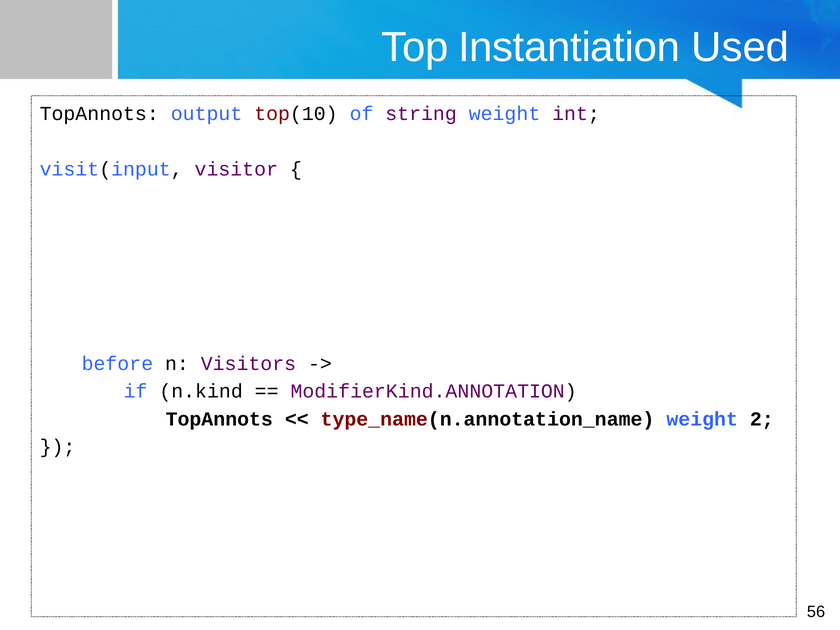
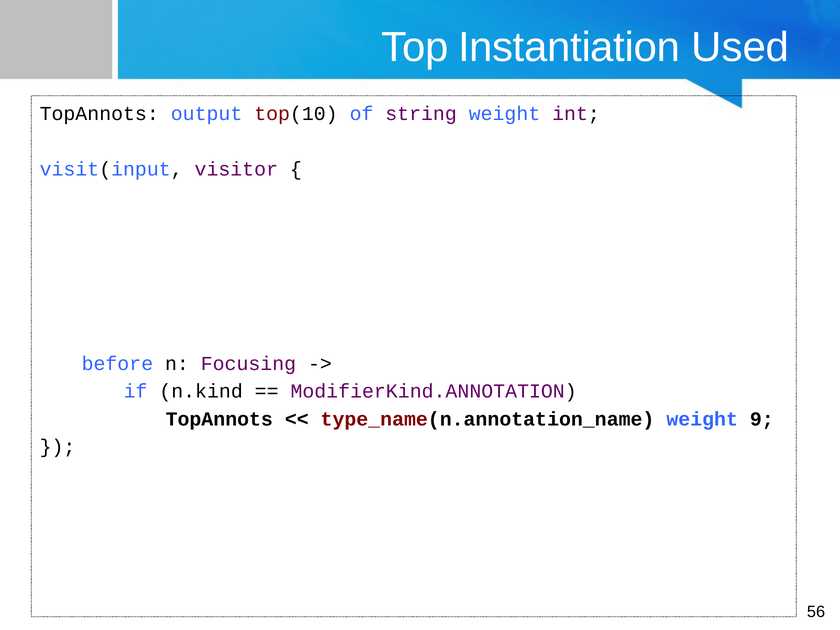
Visitors: Visitors -> Focusing (248, 364)
2: 2 -> 9 (762, 419)
